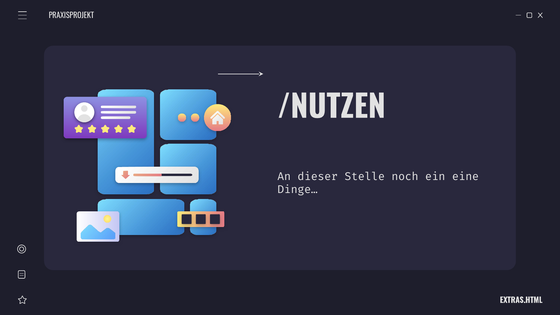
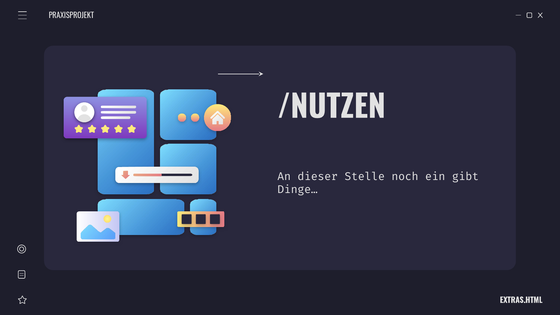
eine: eine -> gibt (465, 177)
